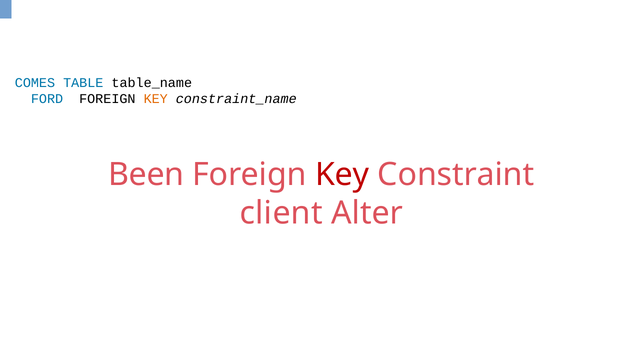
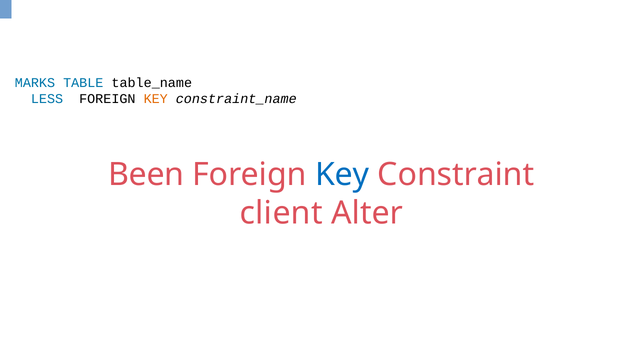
COMES: COMES -> MARKS (35, 83)
FORD: FORD -> LESS (47, 99)
Key colour: red -> blue (342, 174)
